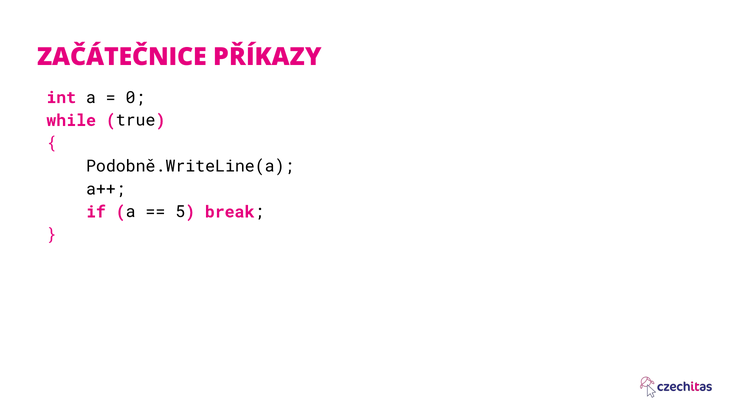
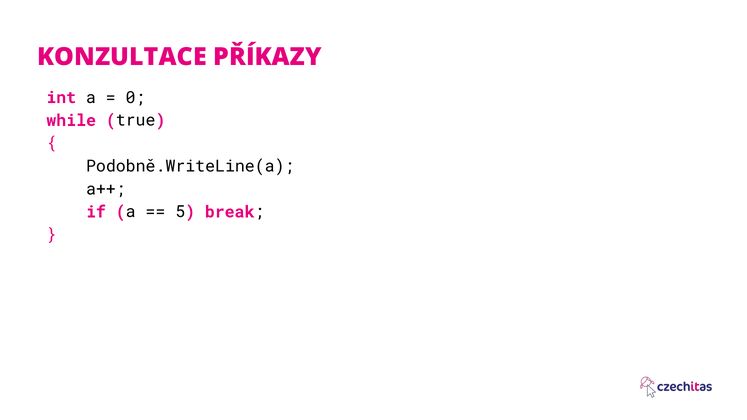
ZAČÁTEČNICE: ZAČÁTEČNICE -> KONZULTACE (122, 57)
